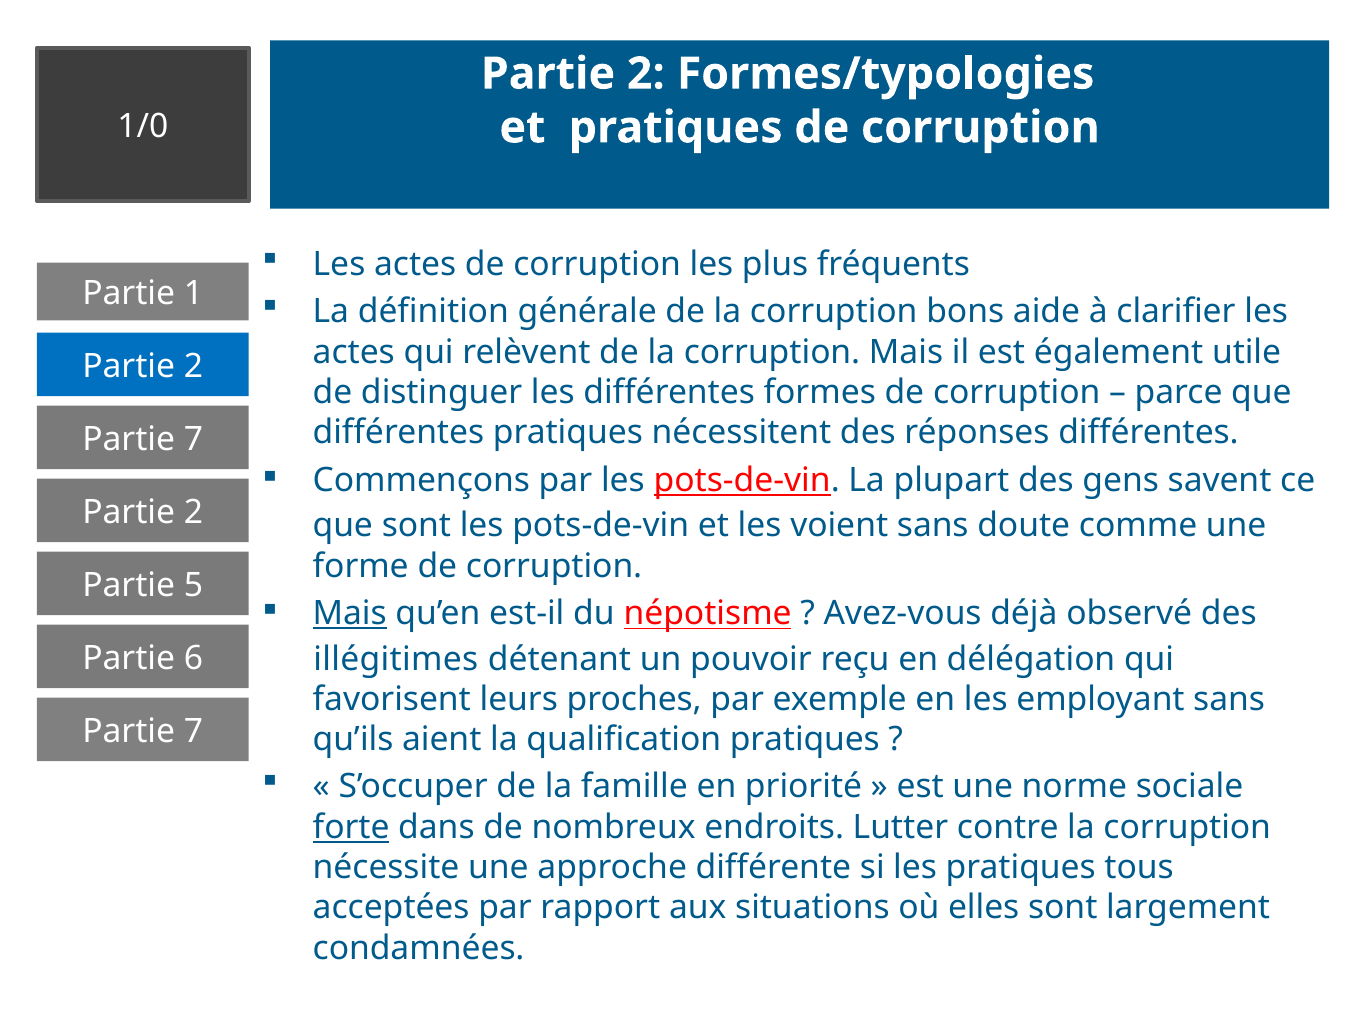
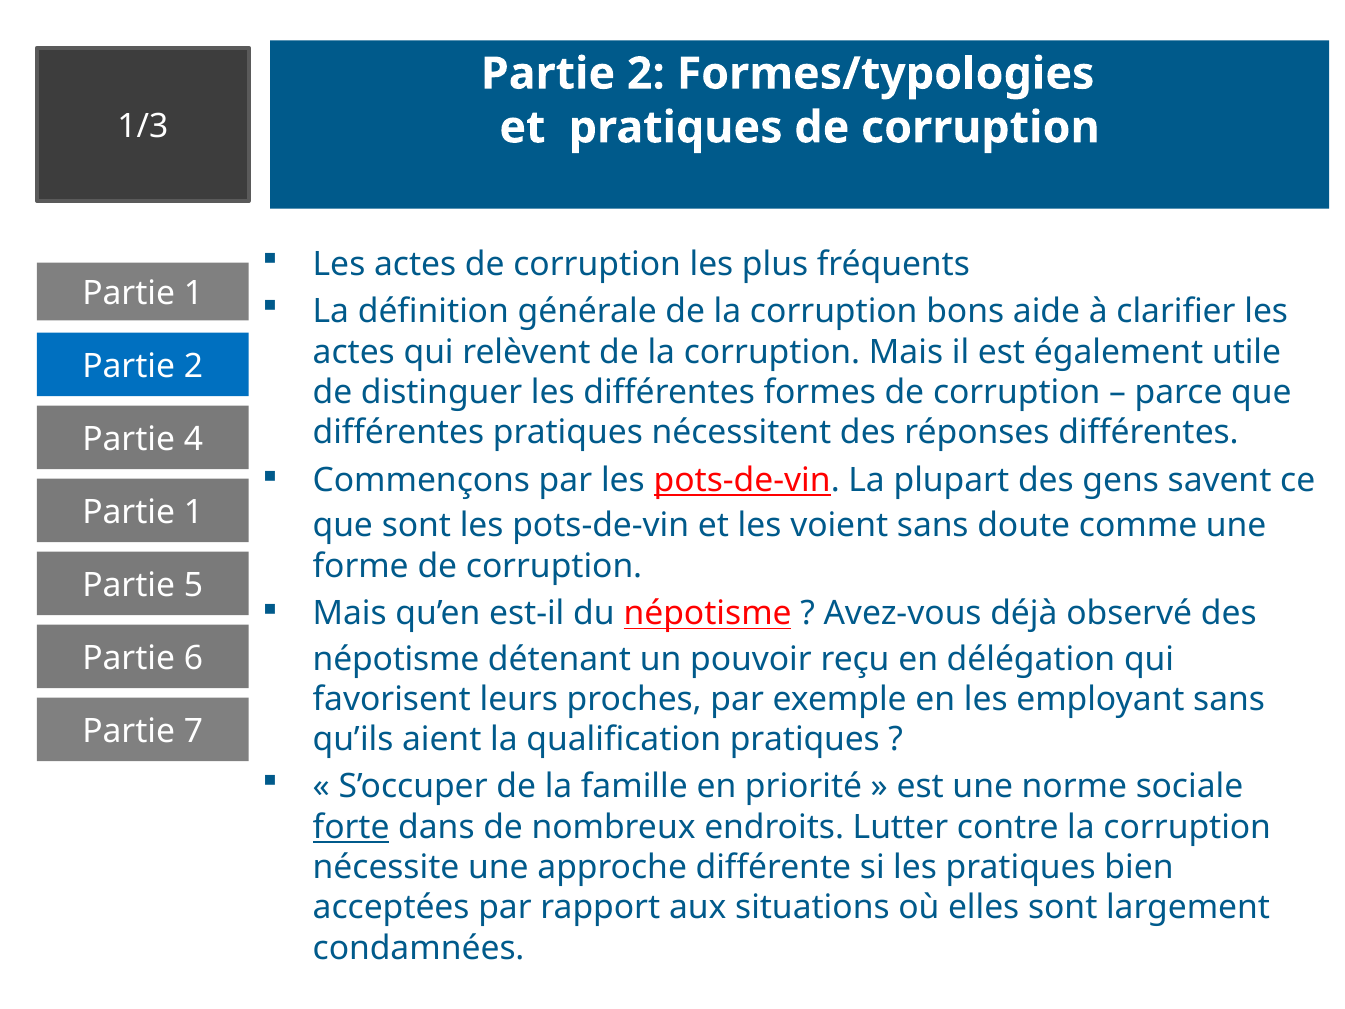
1/0: 1/0 -> 1/3 (143, 127)
7: 7 -> 4 (194, 440)
2: 2 -> 1 (194, 513)
Mais underline: present -> none (350, 613)
illégitimes: illégitimes -> népotisme (396, 659)
tous: tous -> bien (1139, 867)
